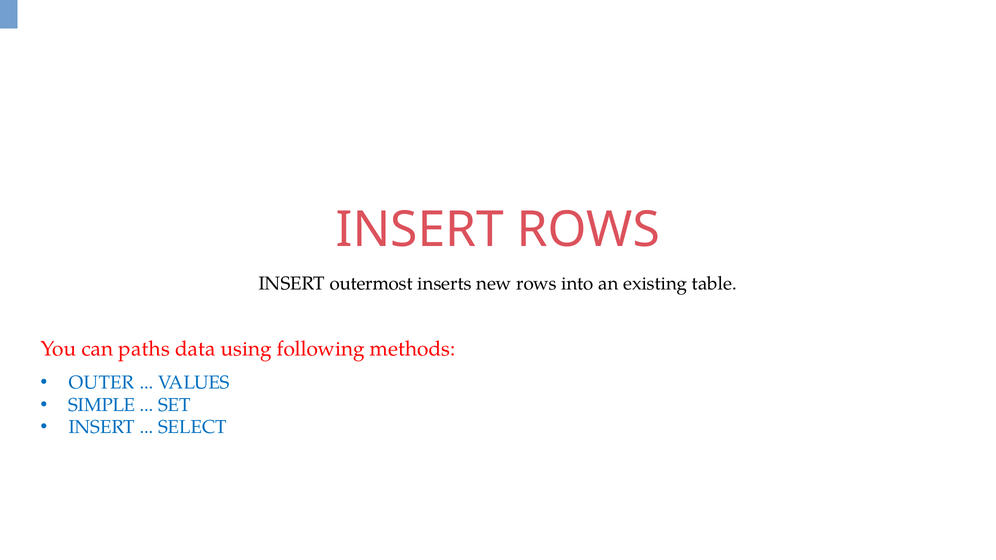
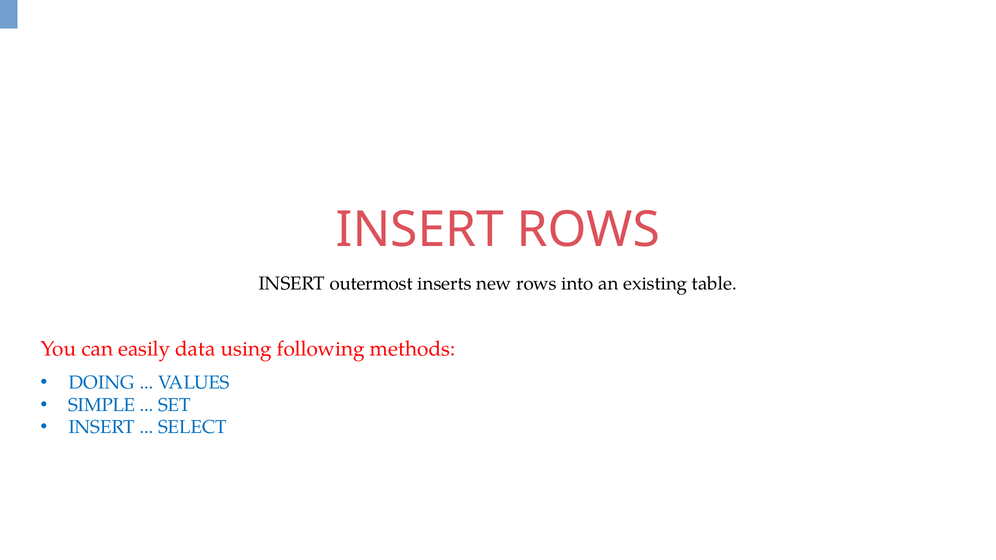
paths: paths -> easily (144, 349)
OUTER: OUTER -> DOING (102, 383)
